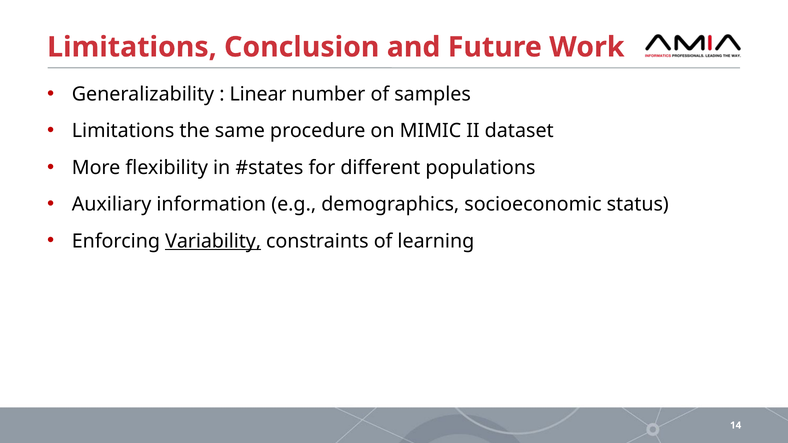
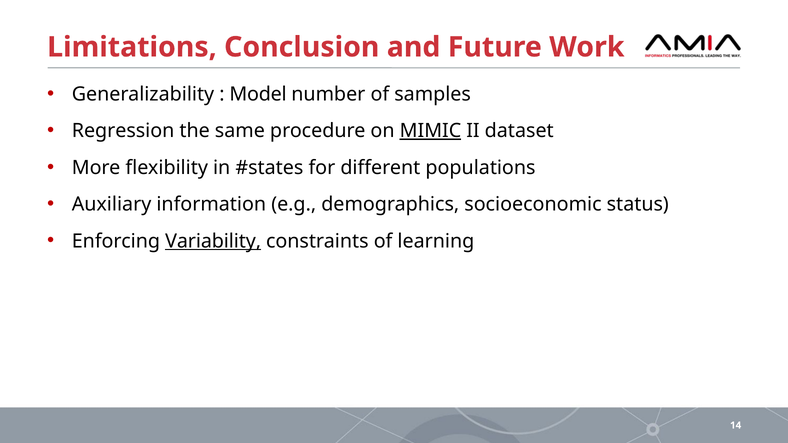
Linear: Linear -> Model (258, 94)
Limitations: Limitations -> Regression (123, 131)
MIMIC underline: none -> present (430, 131)
